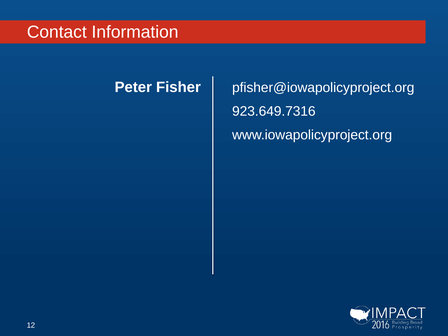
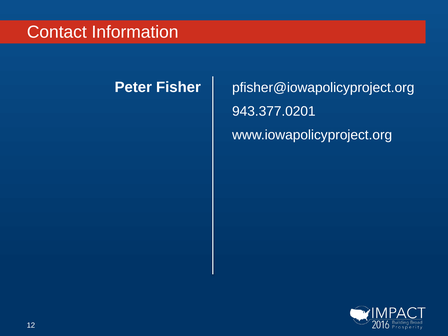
923.649.7316: 923.649.7316 -> 943.377.0201 (274, 111)
